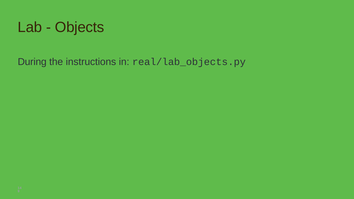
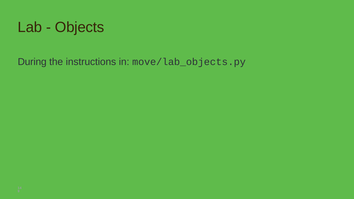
real/lab_objects.py: real/lab_objects.py -> move/lab_objects.py (189, 62)
